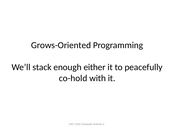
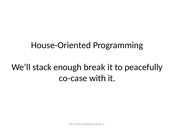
Grows-Oriented: Grows-Oriented -> House-Oriented (61, 45)
either: either -> break (94, 67)
co-hold: co-hold -> co-case (73, 78)
